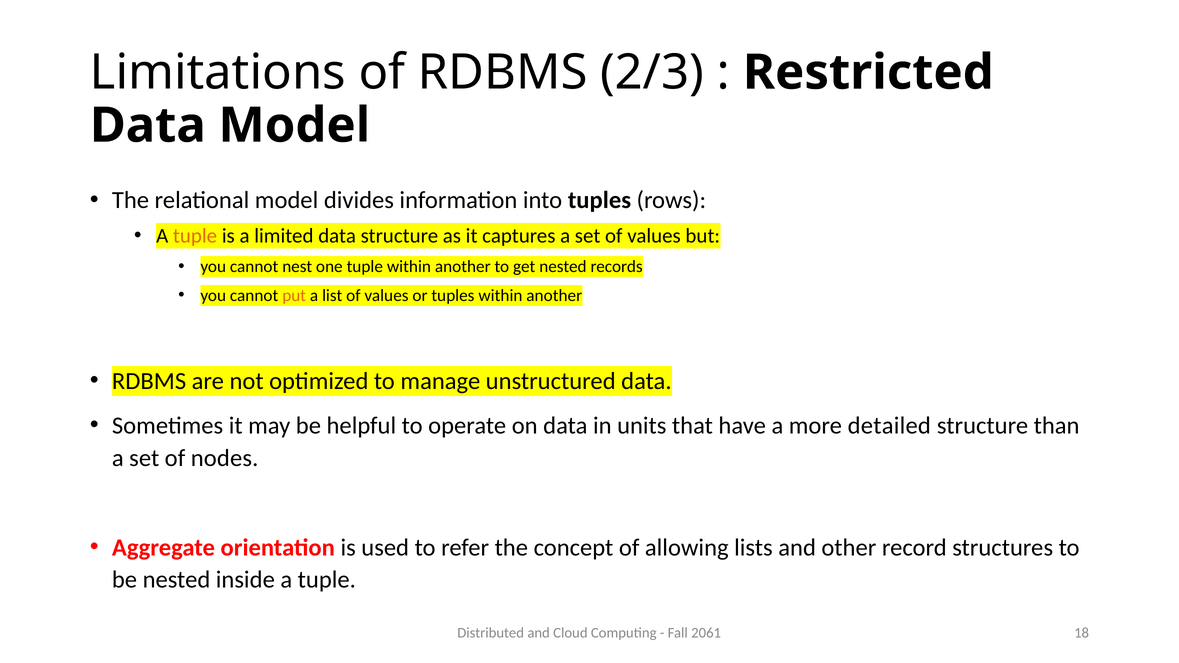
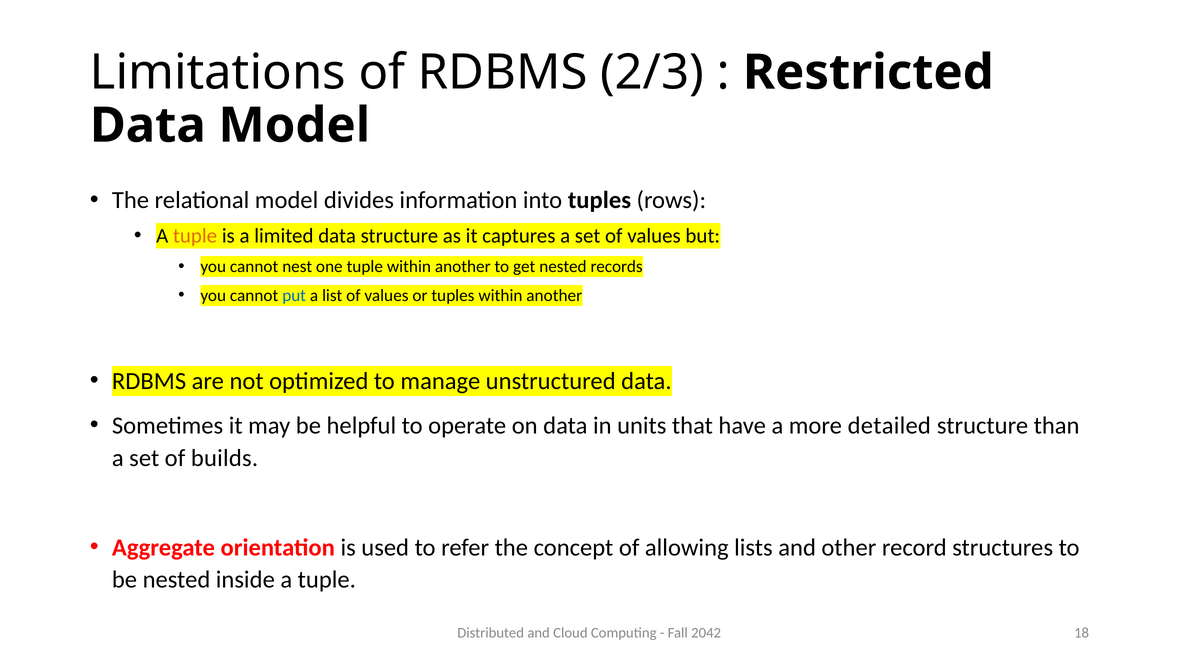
put colour: orange -> blue (294, 296)
nodes: nodes -> builds (225, 458)
2061: 2061 -> 2042 (706, 633)
